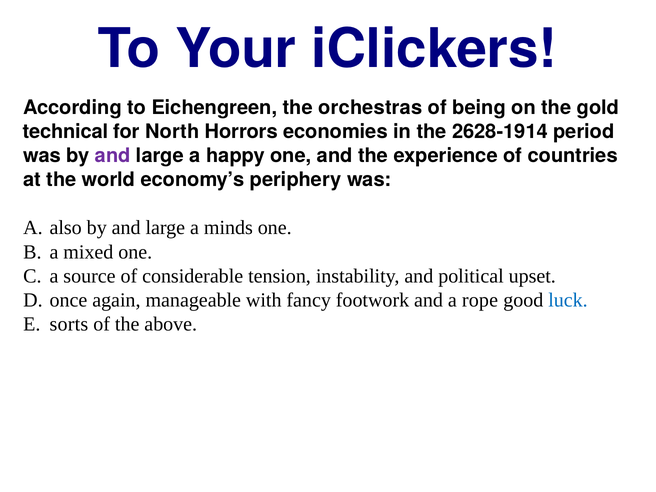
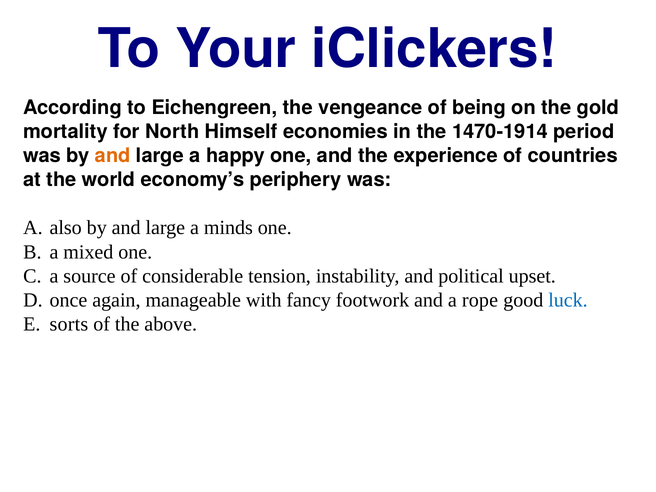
orchestras: orchestras -> vengeance (370, 108)
technical: technical -> mortality (65, 132)
Horrors: Horrors -> Himself (241, 132)
2628-1914: 2628-1914 -> 1470-1914 (500, 132)
and colour: purple -> orange (113, 156)
